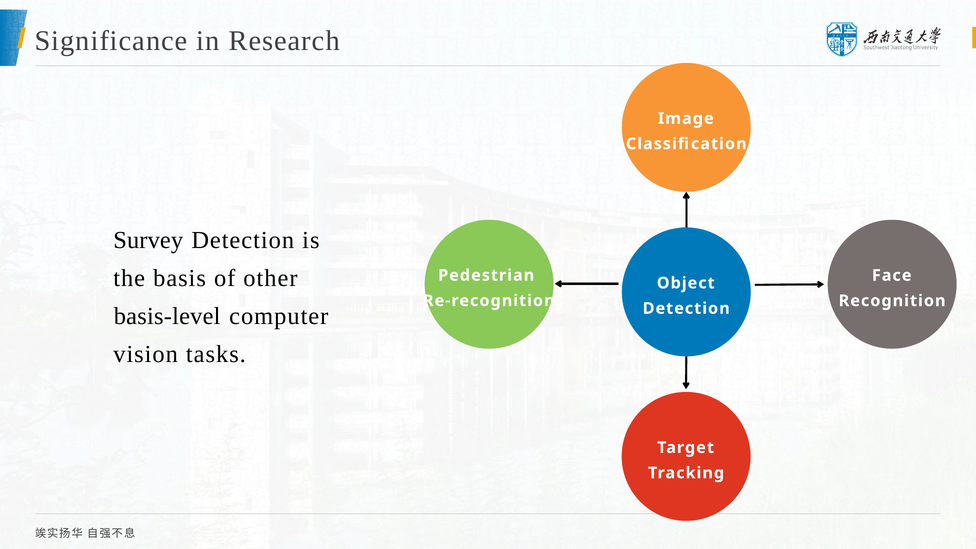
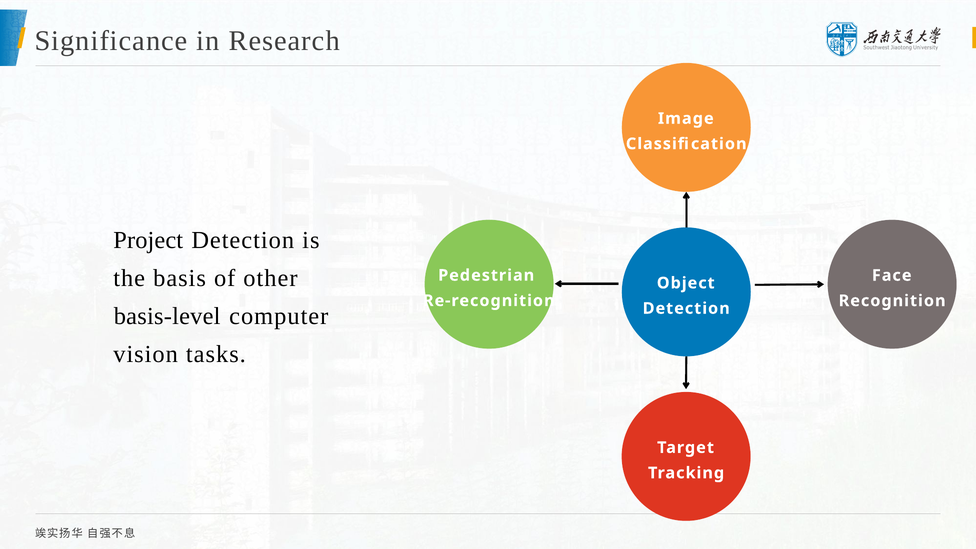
Survey: Survey -> Project (148, 240)
